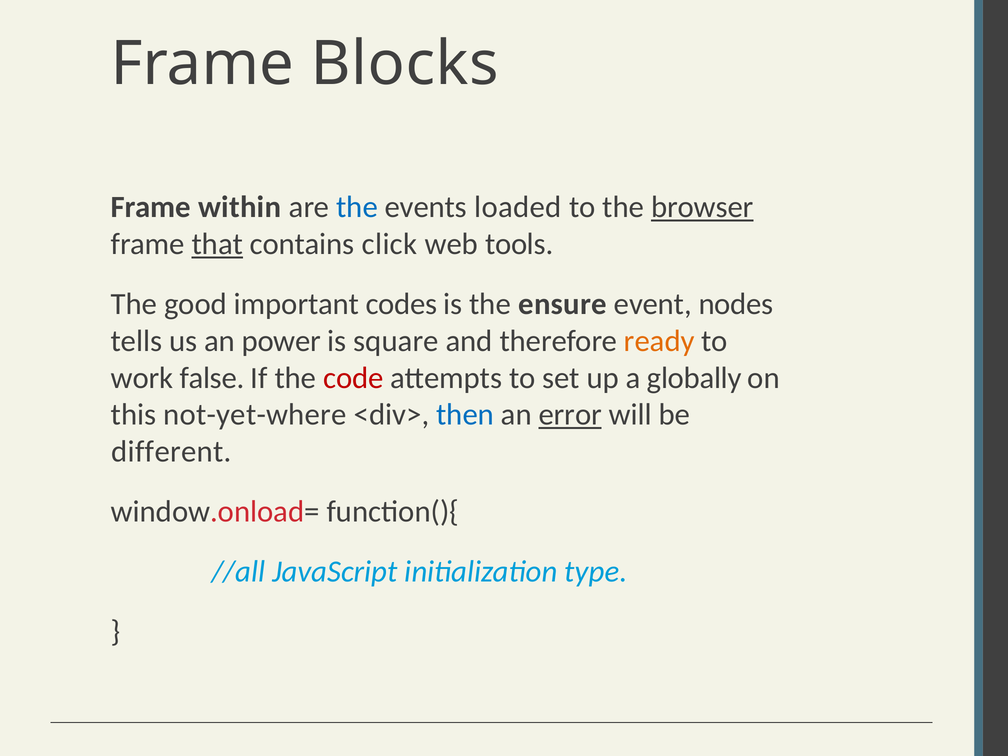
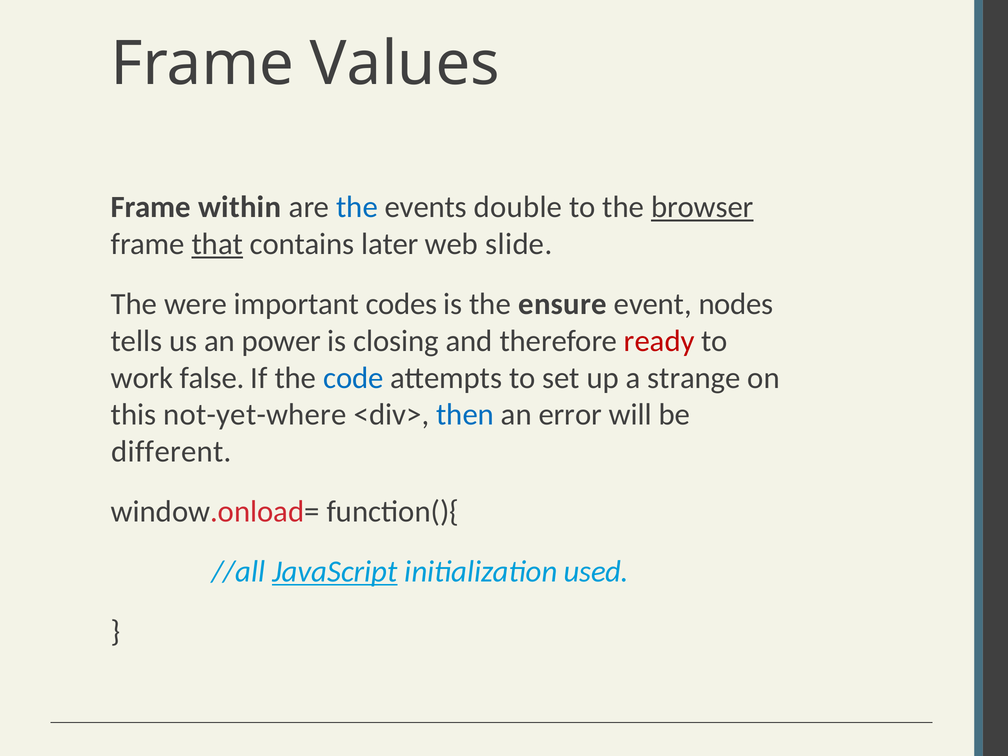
Blocks: Blocks -> Values (405, 64)
loaded: loaded -> double (518, 207)
click: click -> later (390, 244)
tools: tools -> slide (519, 244)
good: good -> were (196, 304)
square: square -> closing (396, 341)
ready colour: orange -> red (659, 341)
code colour: red -> blue (353, 378)
globally: globally -> strange (694, 378)
error underline: present -> none (570, 415)
JavaScript underline: none -> present (335, 572)
type: type -> used (596, 572)
